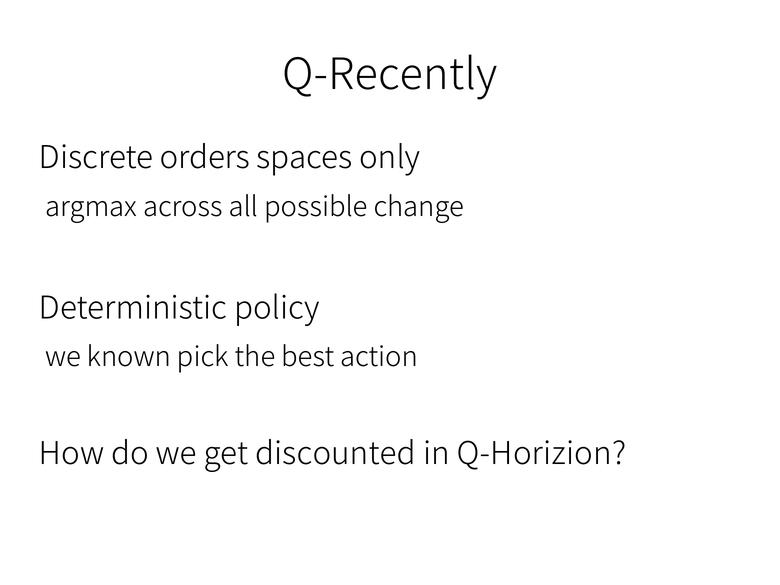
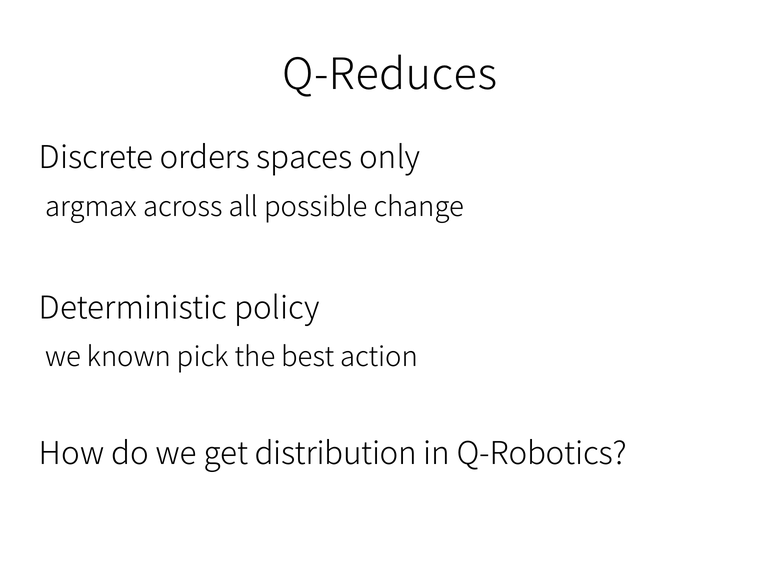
Q-Recently: Q-Recently -> Q-Reduces (390, 75)
discounted: discounted -> distribution (336, 454)
Q-Horizion: Q-Horizion -> Q-Robotics (542, 454)
